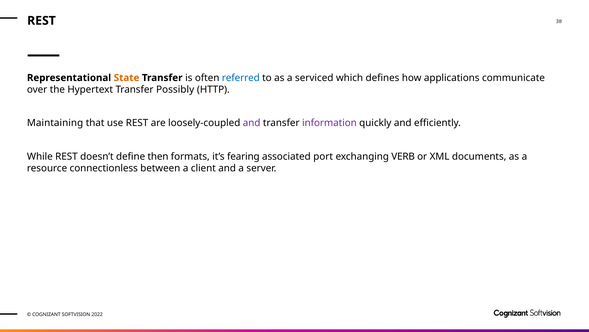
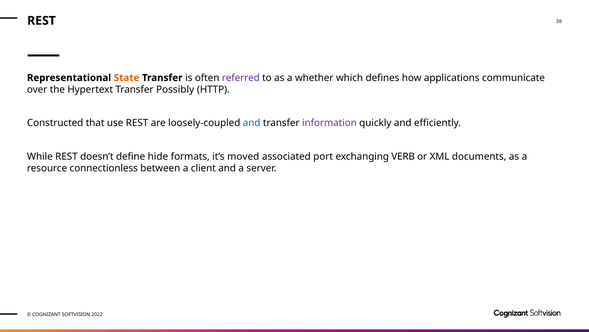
referred colour: blue -> purple (241, 78)
serviced: serviced -> whether (314, 78)
Maintaining: Maintaining -> Constructed (55, 123)
and colour: purple -> blue (252, 123)
then: then -> hide (158, 156)
fearing: fearing -> moved (243, 156)
